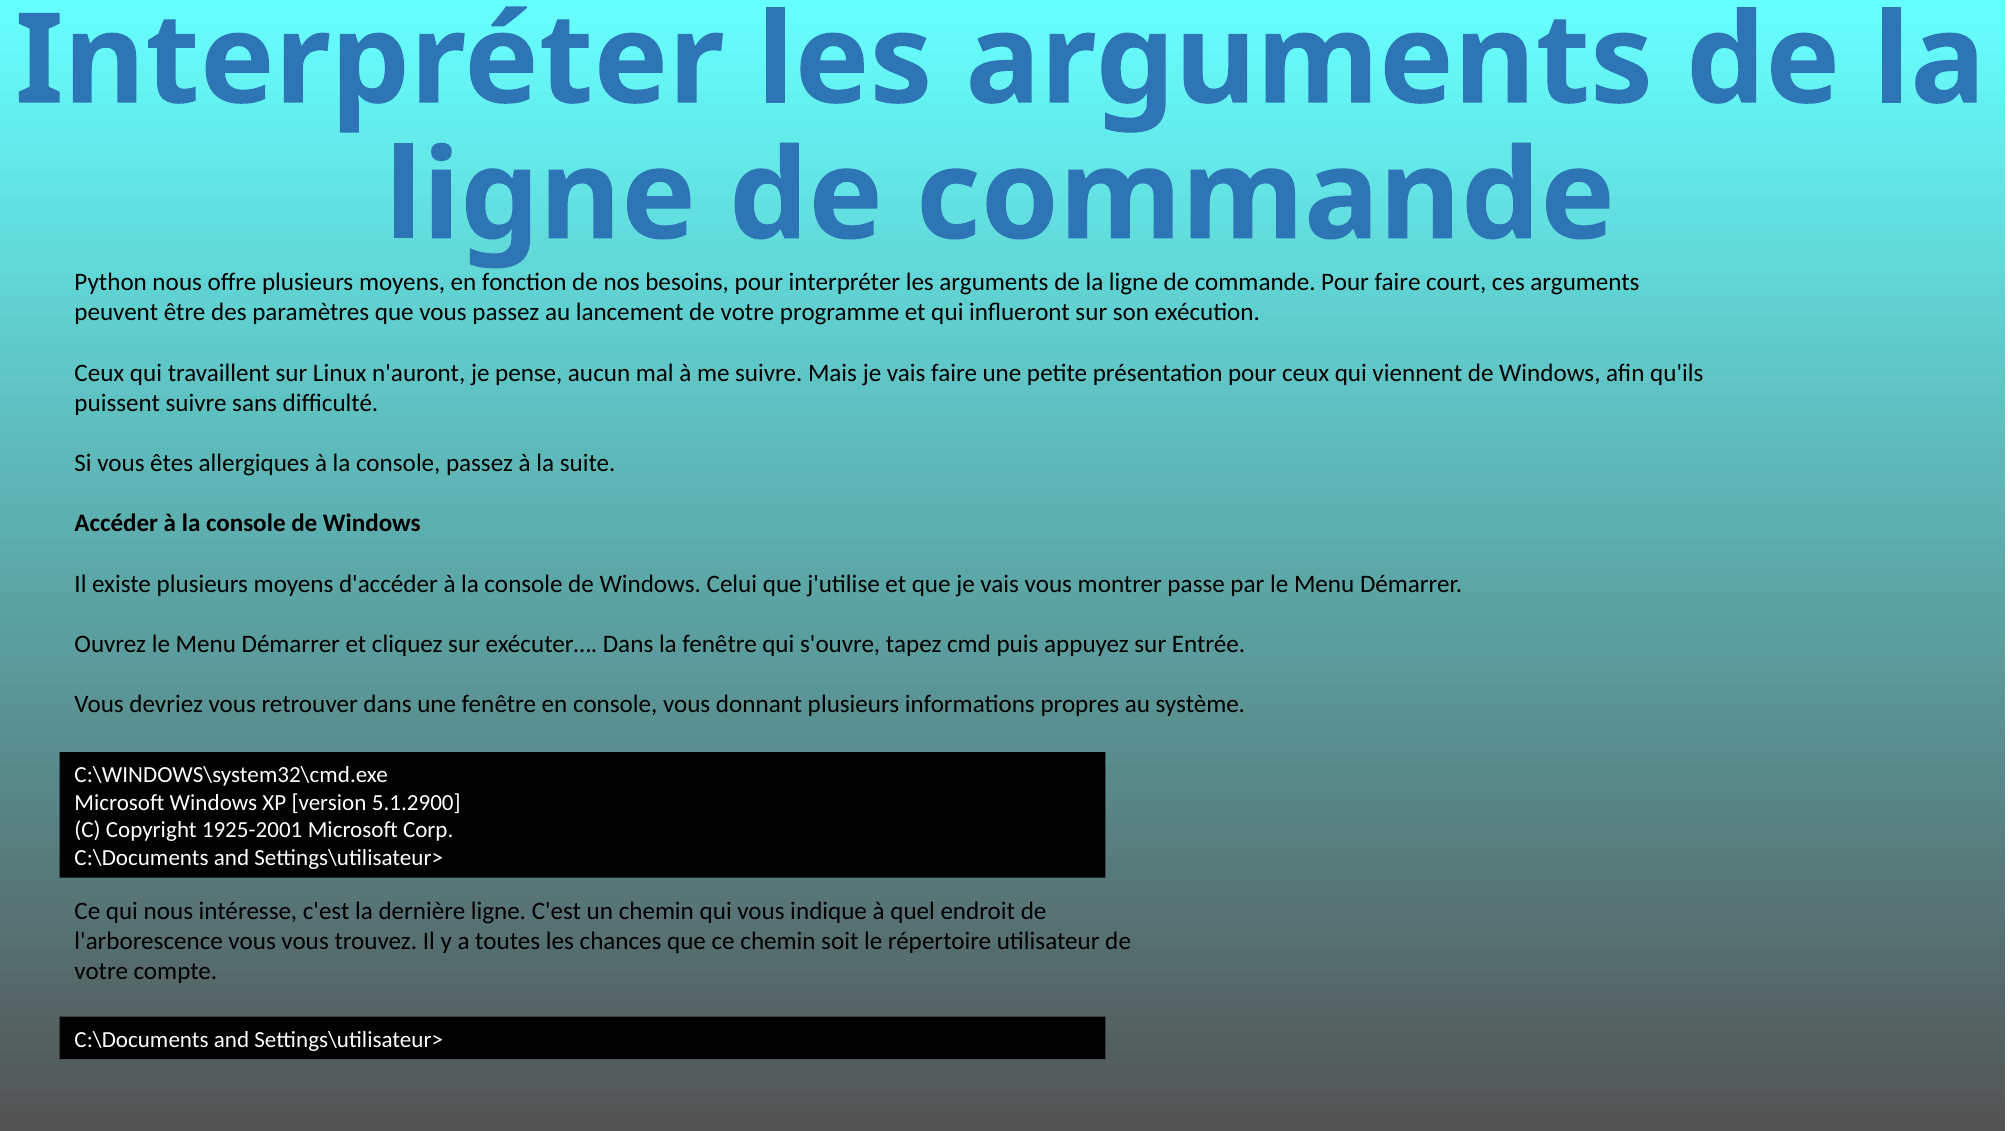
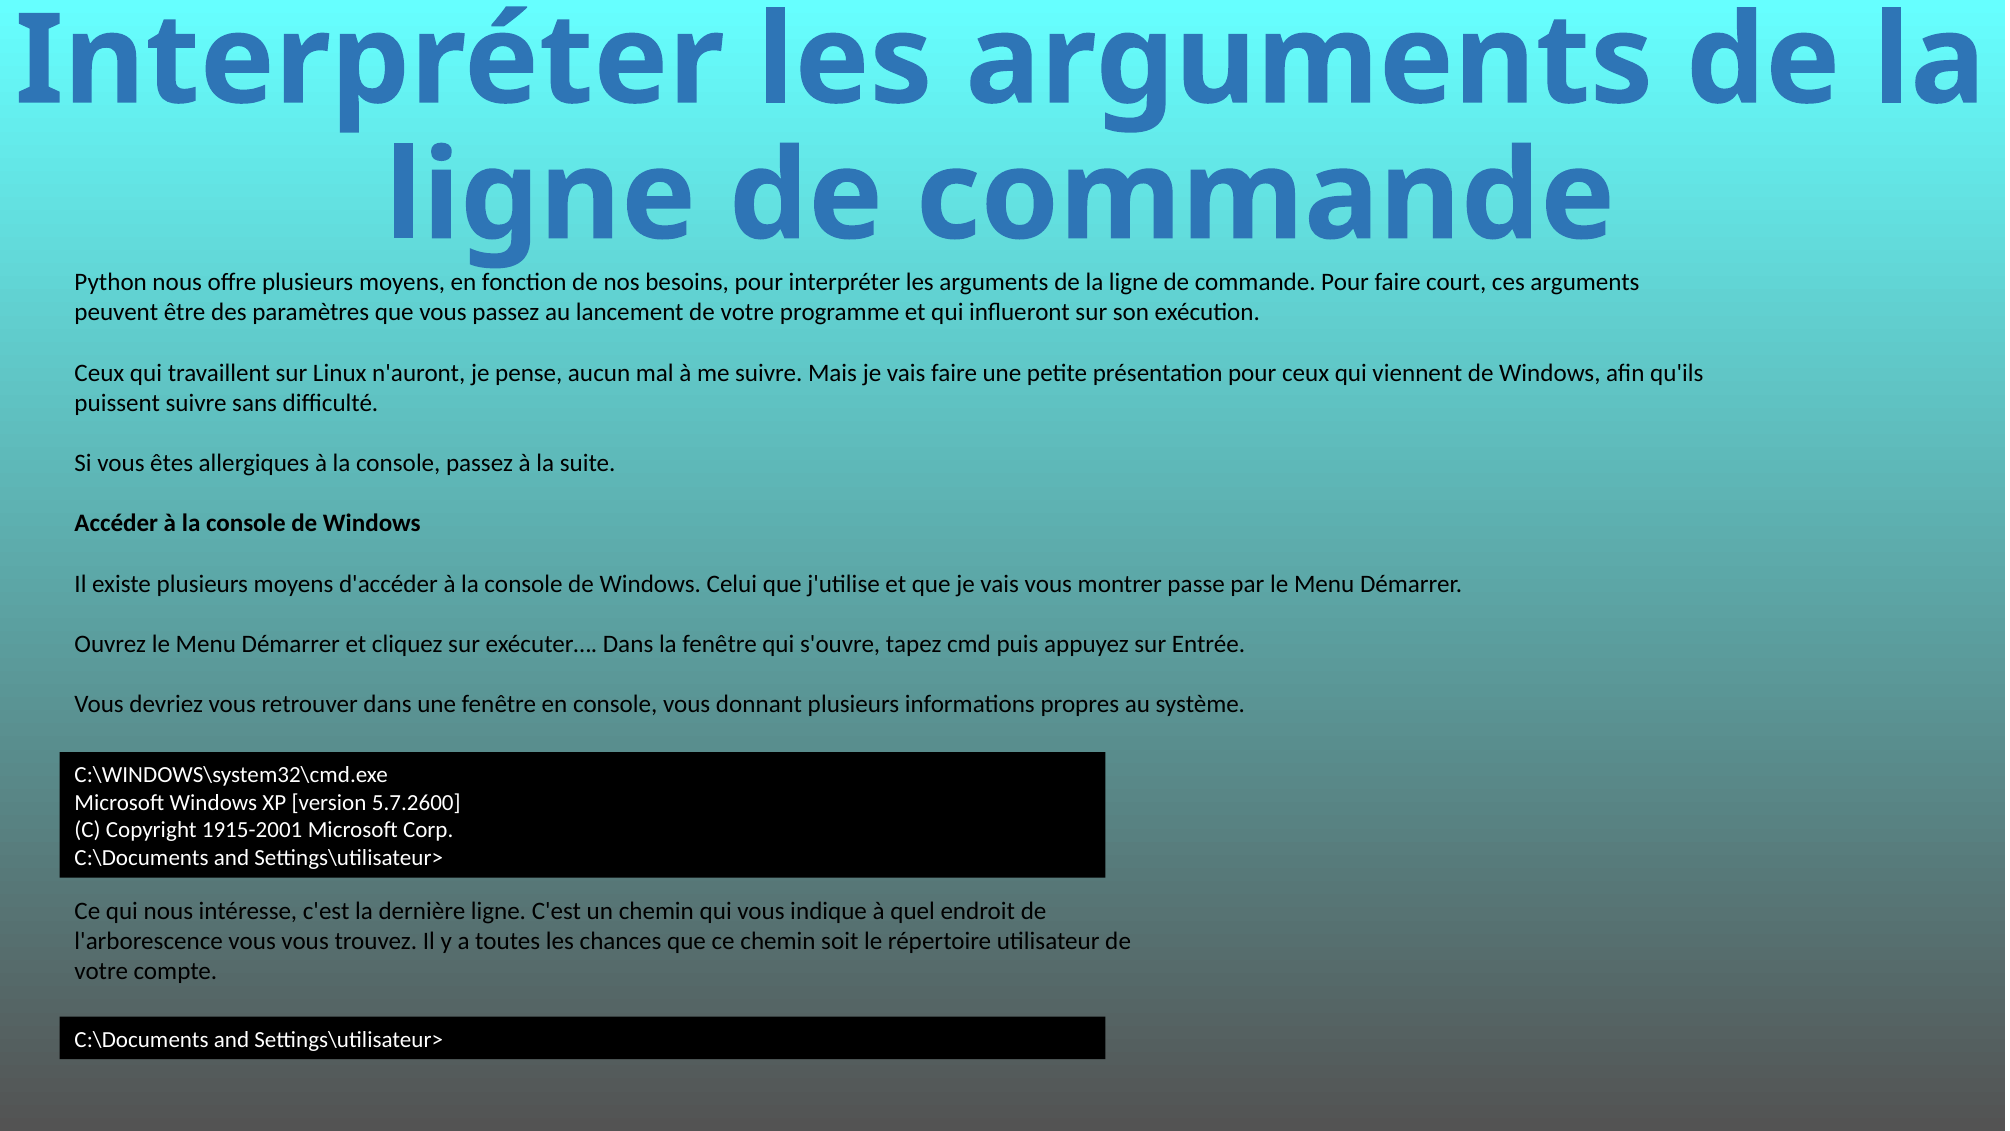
5.1.2900: 5.1.2900 -> 5.7.2600 (416, 802)
1925-2001: 1925-2001 -> 1915-2001 (252, 830)
